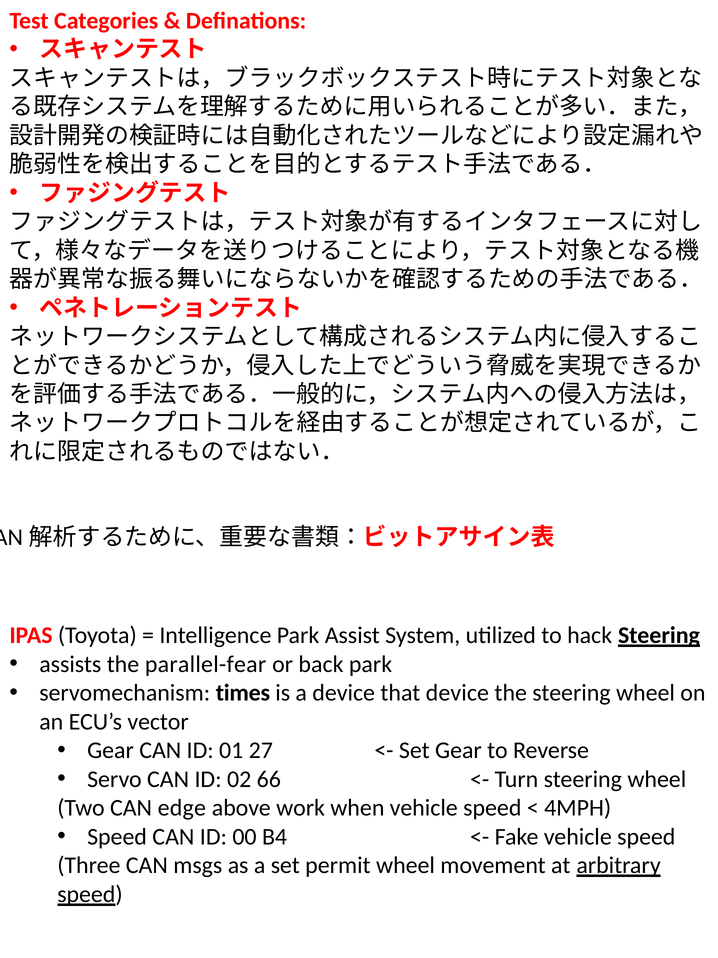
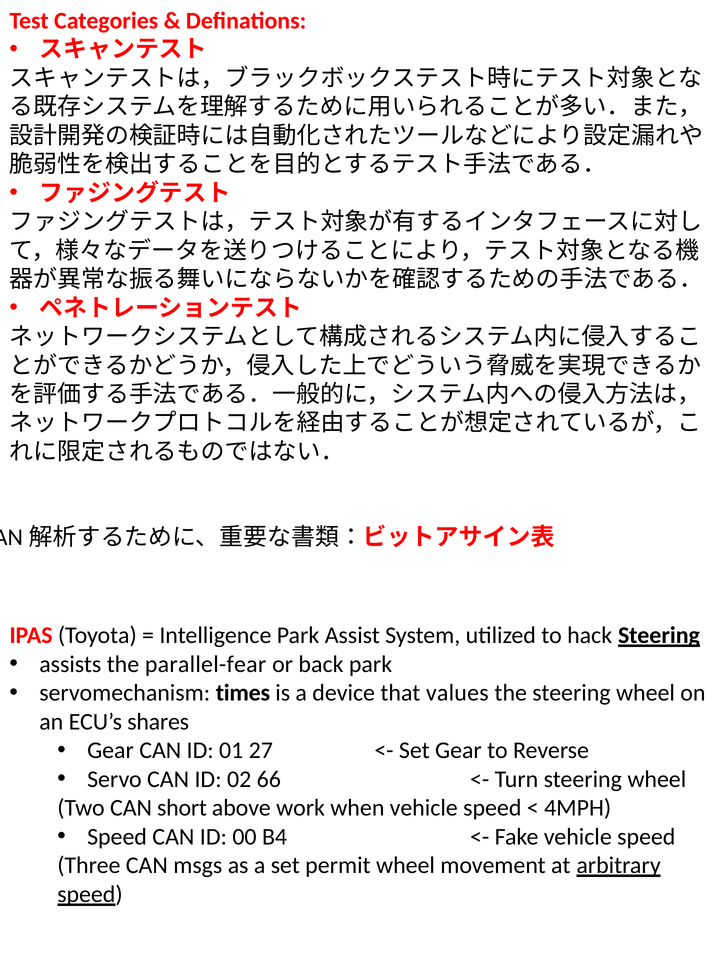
that device: device -> values (457, 693)
vector: vector -> shares (158, 721)
edge: edge -> short (182, 807)
